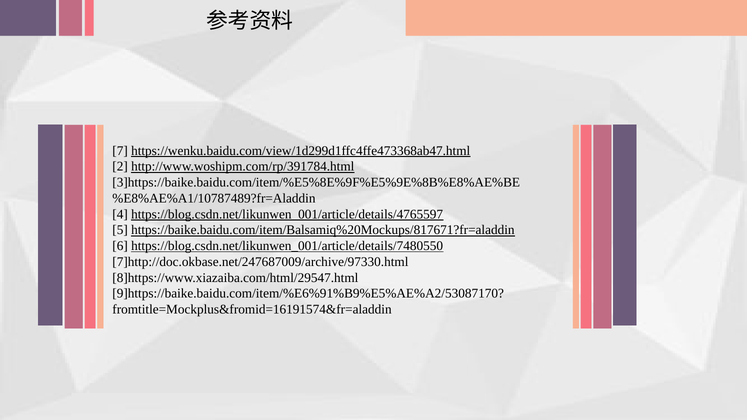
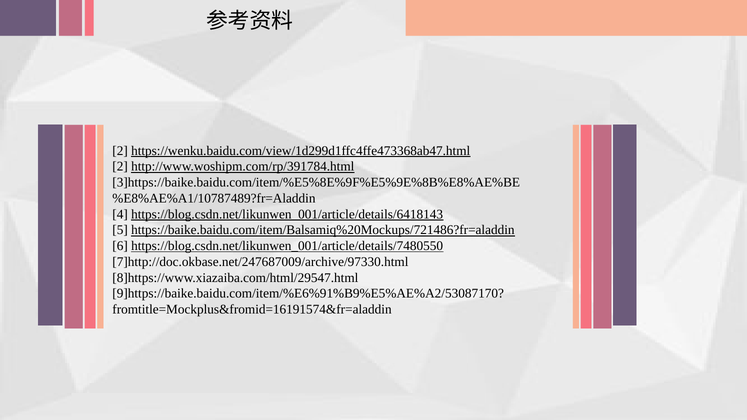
7: 7 -> 2 (120, 151)
https://blog.csdn.net/likunwen_001/article/details/4765597: https://blog.csdn.net/likunwen_001/article/details/4765597 -> https://blog.csdn.net/likunwen_001/article/details/6418143 (287, 214)
https://baike.baidu.com/item/Balsamiq%20Mockups/817671?fr=aladdin: https://baike.baidu.com/item/Balsamiq%20Mockups/817671?fr=aladdin -> https://baike.baidu.com/item/Balsamiq%20Mockups/721486?fr=aladdin (323, 230)
